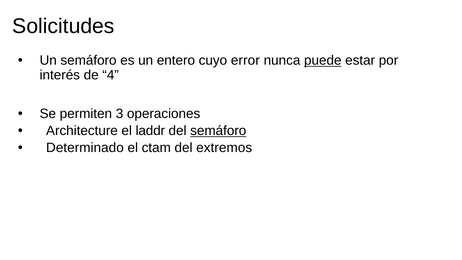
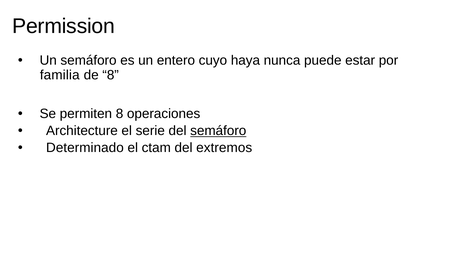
Solicitudes: Solicitudes -> Permission (64, 26)
error: error -> haya (245, 60)
puede underline: present -> none (323, 60)
interés: interés -> familia (60, 75)
de 4: 4 -> 8 (111, 75)
permiten 3: 3 -> 8 (119, 114)
laddr: laddr -> serie (150, 131)
